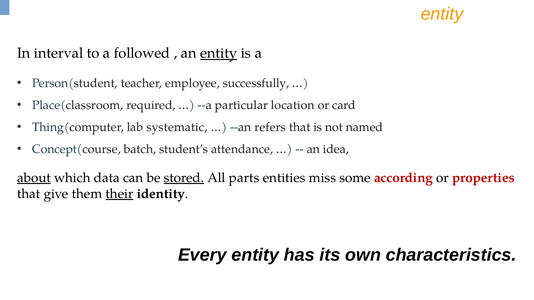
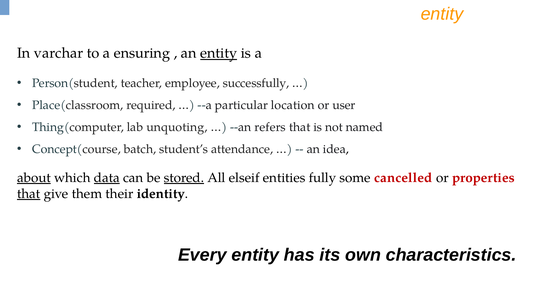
interval: interval -> varchar (59, 53)
followed: followed -> ensuring (142, 53)
card: card -> user (344, 105)
systematic: systematic -> unquoting (177, 127)
data underline: none -> present (107, 178)
parts: parts -> elseif (244, 178)
miss: miss -> fully (323, 178)
according: according -> cancelled (403, 178)
that underline: none -> present (29, 194)
their underline: present -> none (119, 194)
